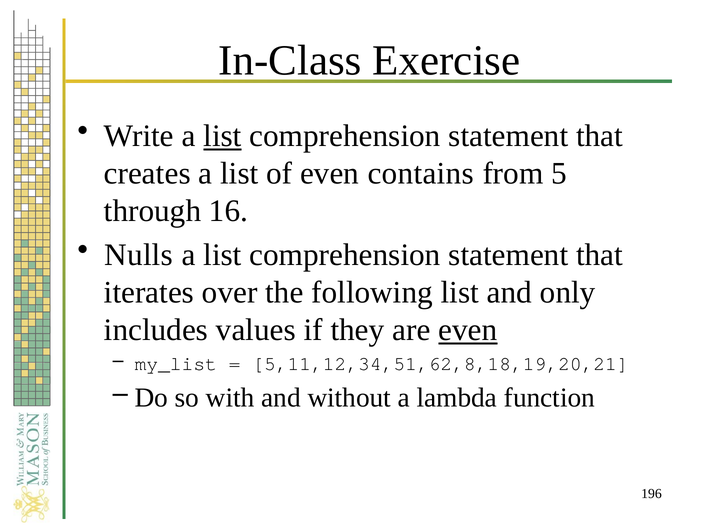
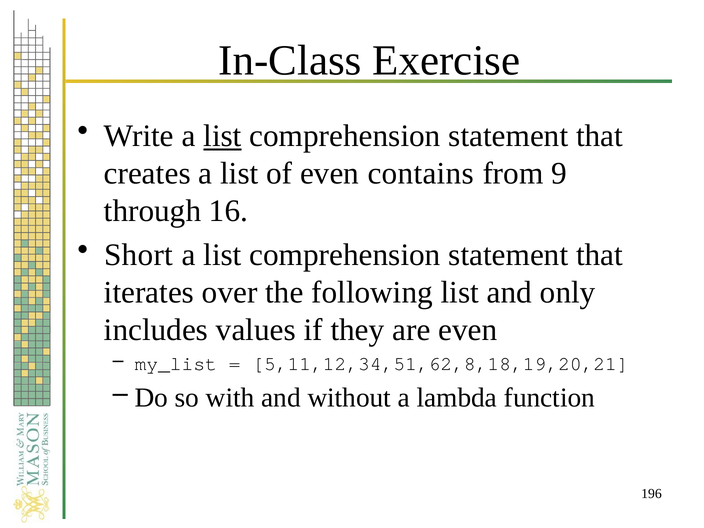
5: 5 -> 9 (559, 174)
Nulls: Nulls -> Short (139, 255)
even underline: present -> none (468, 330)
